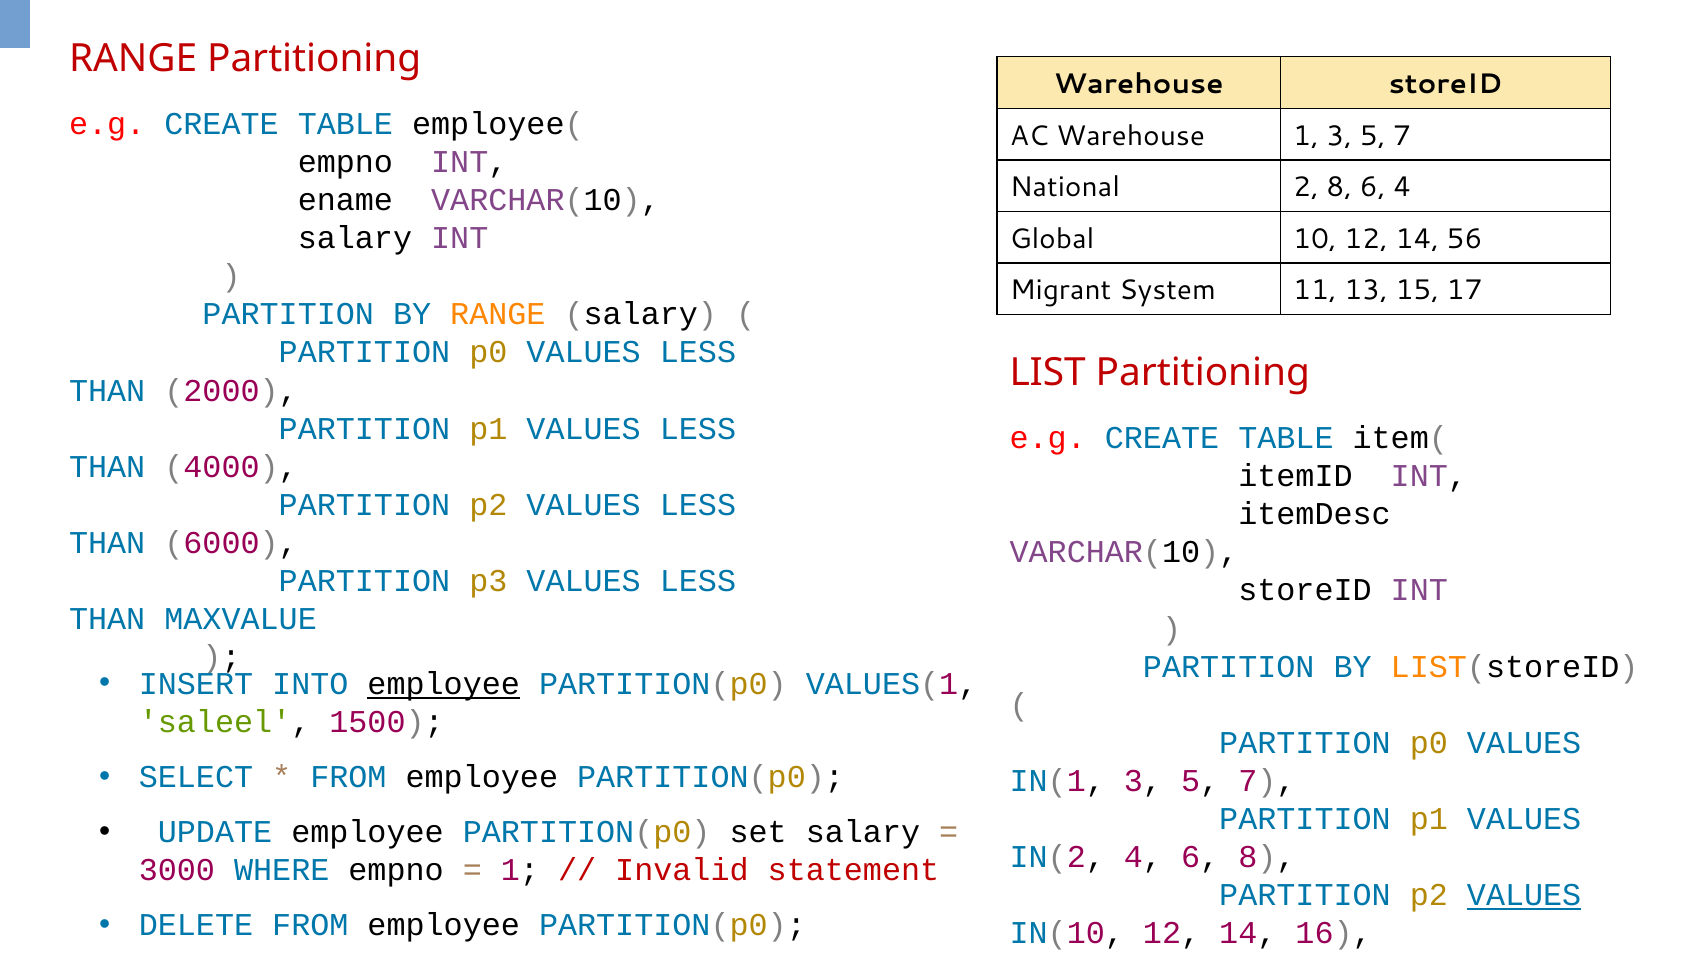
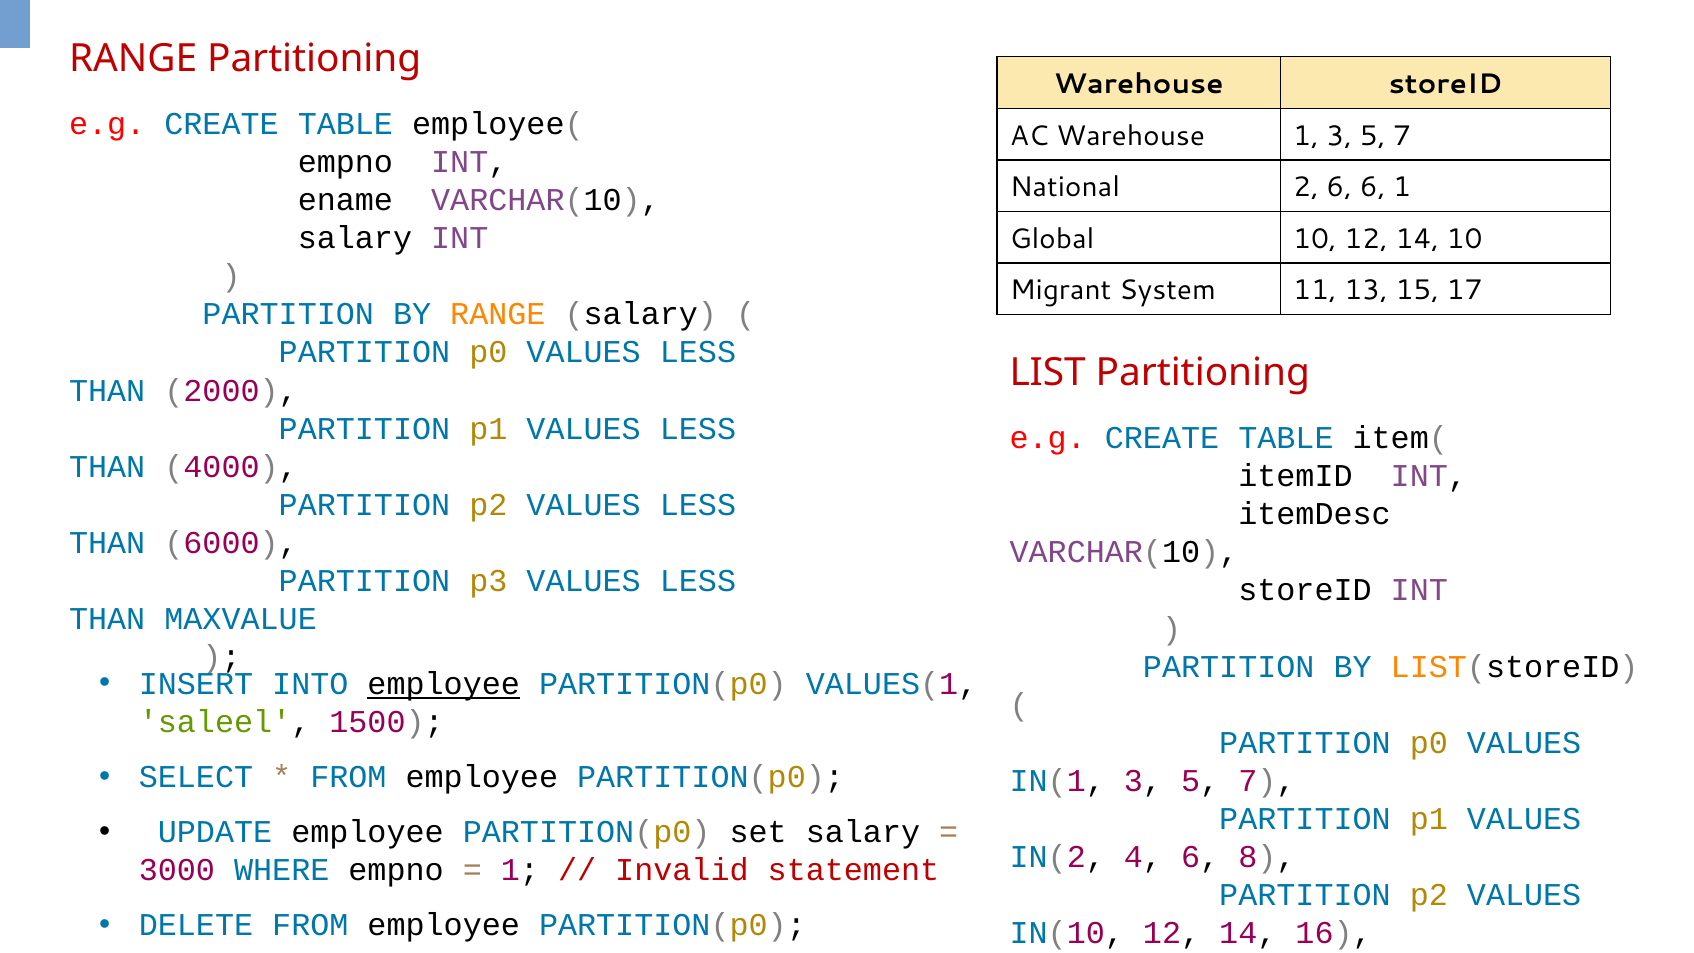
2 8: 8 -> 6 (1339, 188)
6 4: 4 -> 1 (1402, 188)
14 56: 56 -> 10 (1465, 239)
VALUES underline: present -> none (1524, 895)
